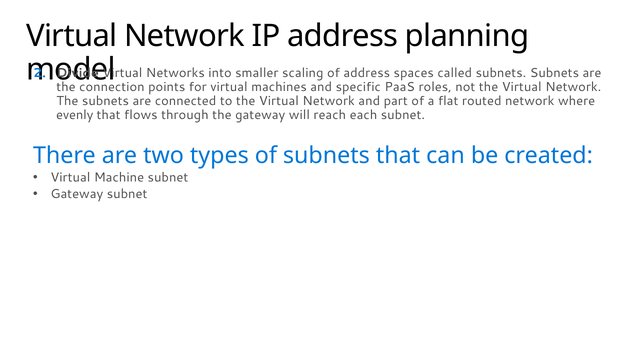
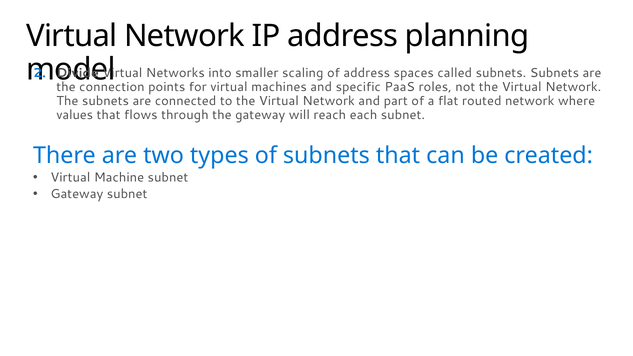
evenly: evenly -> values (75, 115)
